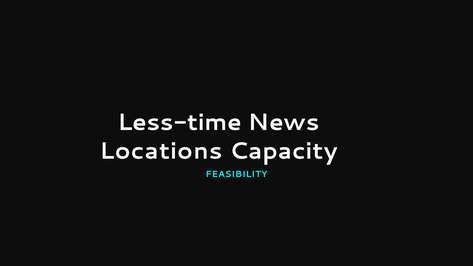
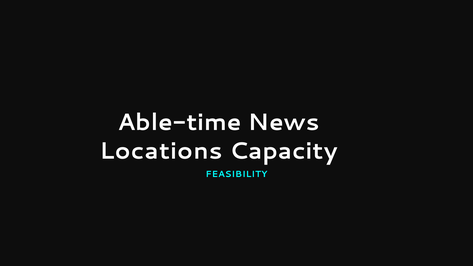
Less-time: Less-time -> Able-time (179, 123)
